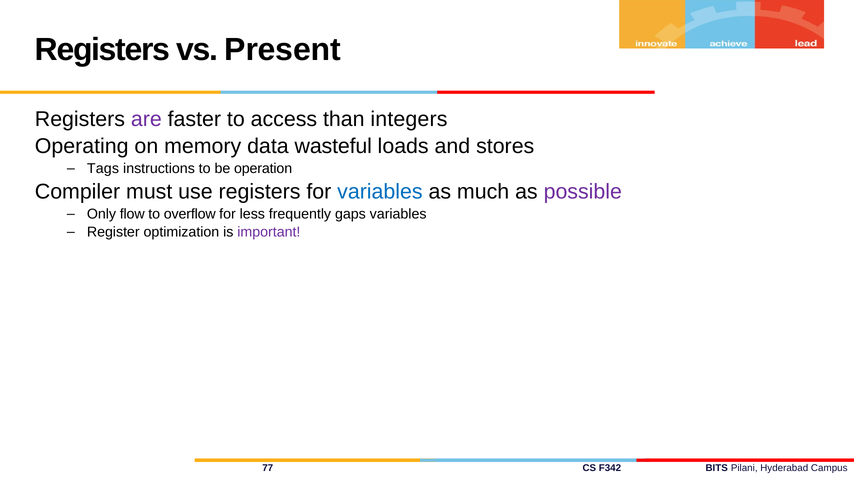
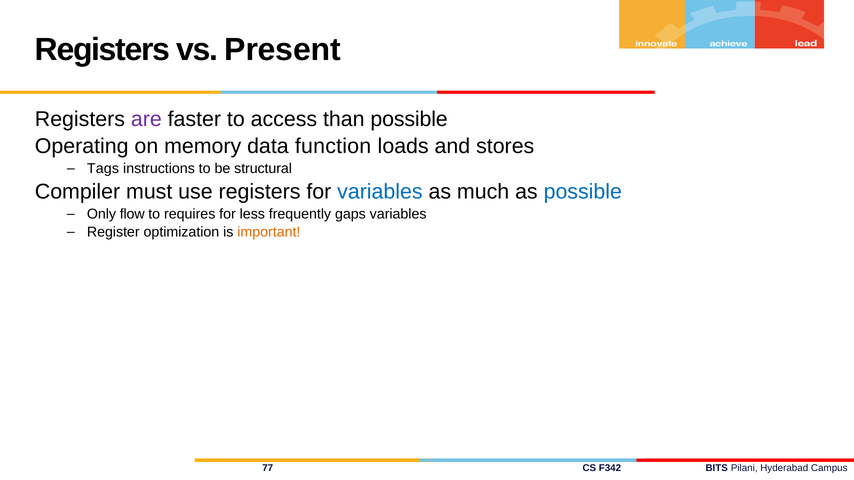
than integers: integers -> possible (409, 119)
wasteful: wasteful -> function (333, 147)
operation: operation -> structural (263, 169)
possible colour: purple -> blue (583, 192)
overflow: overflow -> requires (190, 214)
important colour: purple -> orange (269, 232)
